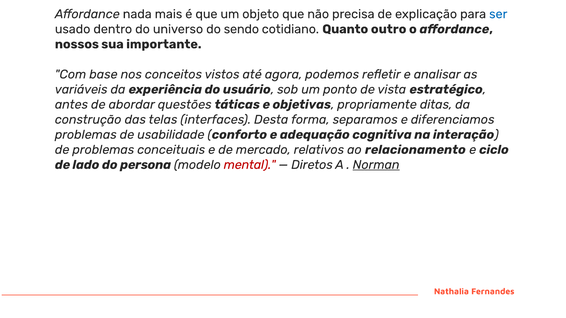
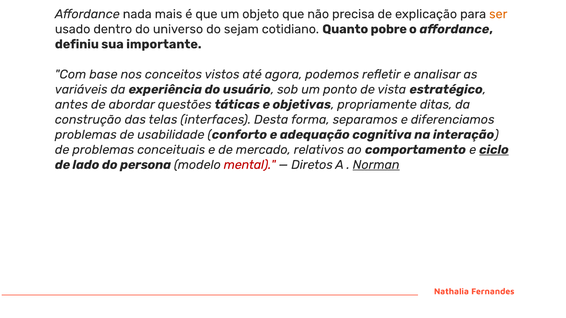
ser colour: blue -> orange (498, 14)
sendo: sendo -> sejam (241, 29)
outro: outro -> pobre (389, 29)
nossos: nossos -> definiu (77, 44)
relacionamento: relacionamento -> comportamento (416, 150)
ciclo underline: none -> present (494, 150)
